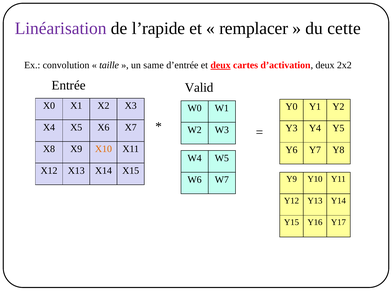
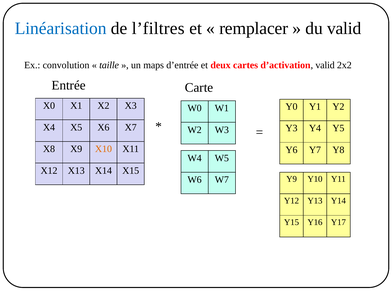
Linéarisation colour: purple -> blue (61, 28)
l’rapide: l’rapide -> l’filtres (158, 28)
du cette: cette -> valid (344, 28)
same: same -> maps (154, 65)
deux underline: present -> none (221, 65)
d’activation deux: deux -> valid (325, 65)
Valid: Valid -> Carte (199, 87)
